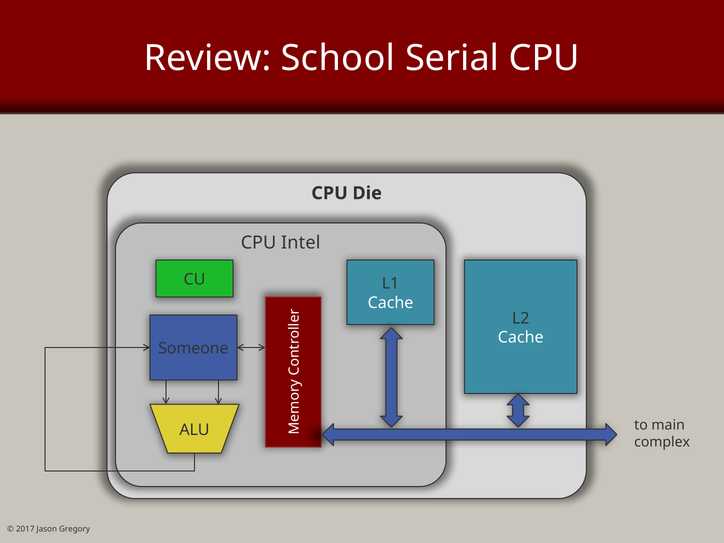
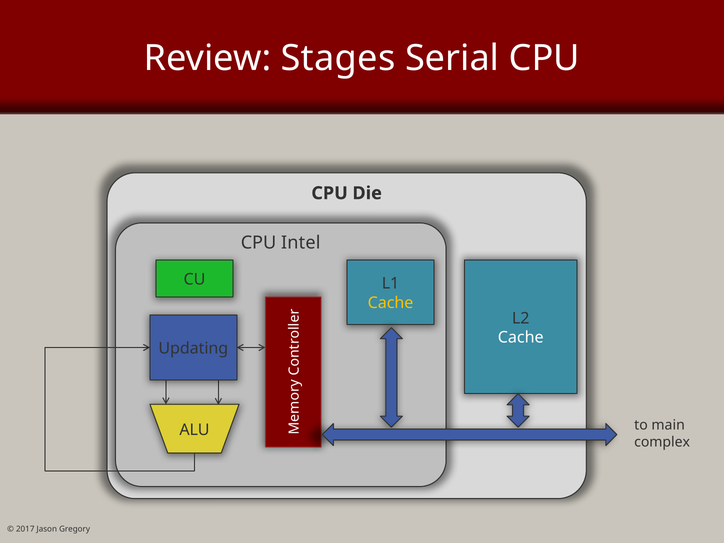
School: School -> Stages (338, 58)
Cache colour: white -> yellow (391, 303)
Someone: Someone -> Updating (193, 349)
